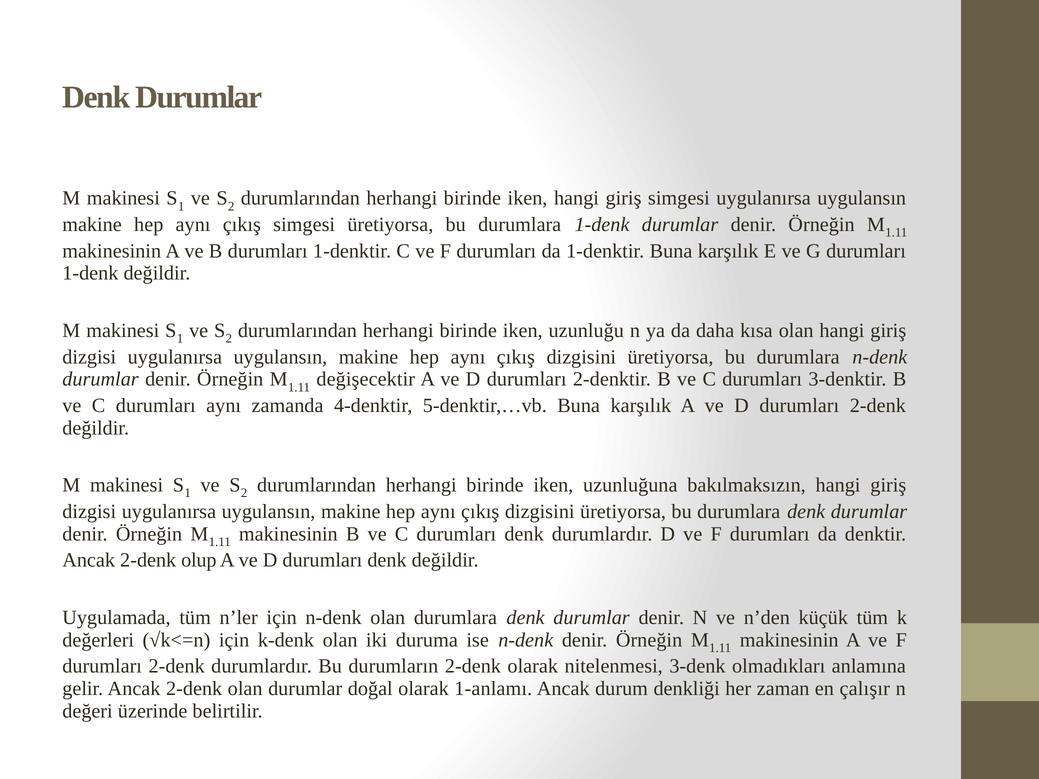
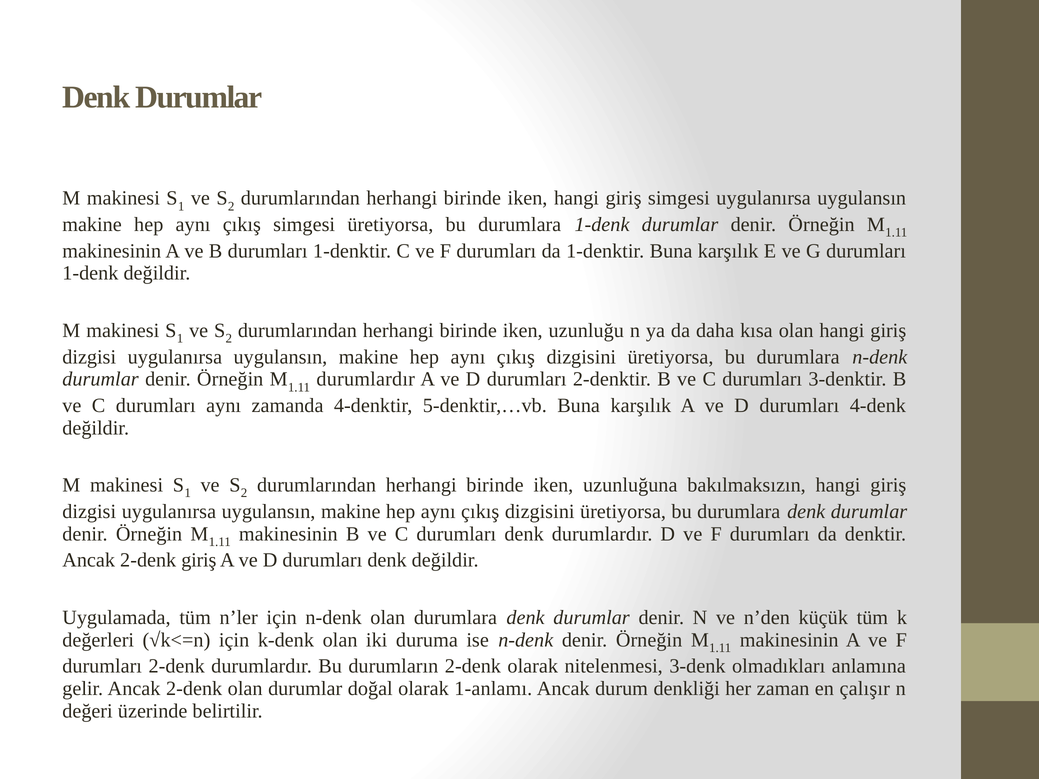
değişecektir: değişecektir -> durumlardır (366, 379)
D durumları 2-denk: 2-denk -> 4-denk (878, 406)
2-denk olup: olup -> giriş (199, 560)
